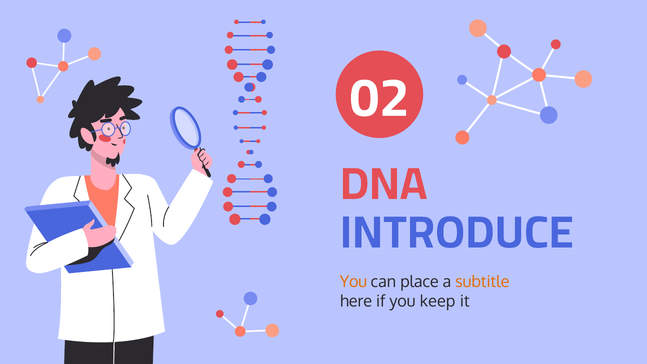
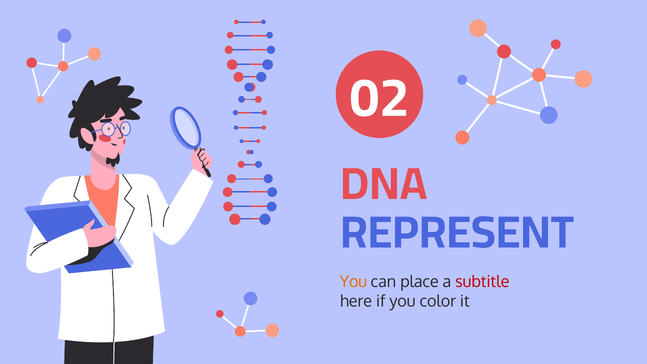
INTRODUCE: INTRODUCE -> REPRESENT (457, 233)
subtitle colour: orange -> red (482, 282)
keep: keep -> color (438, 301)
